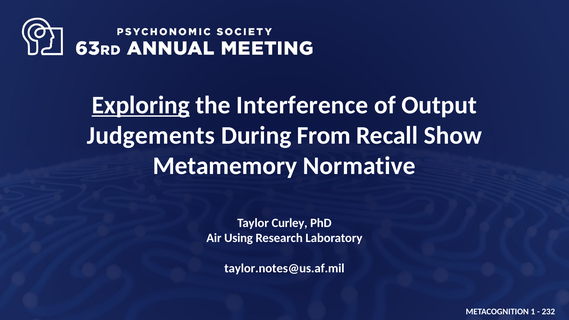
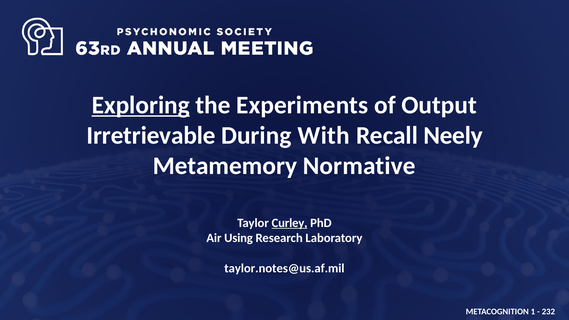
Interference: Interference -> Experiments (302, 105)
Judgements: Judgements -> Irretrievable (151, 135)
From: From -> With (324, 135)
Show: Show -> Neely (453, 135)
Curley underline: none -> present (290, 223)
